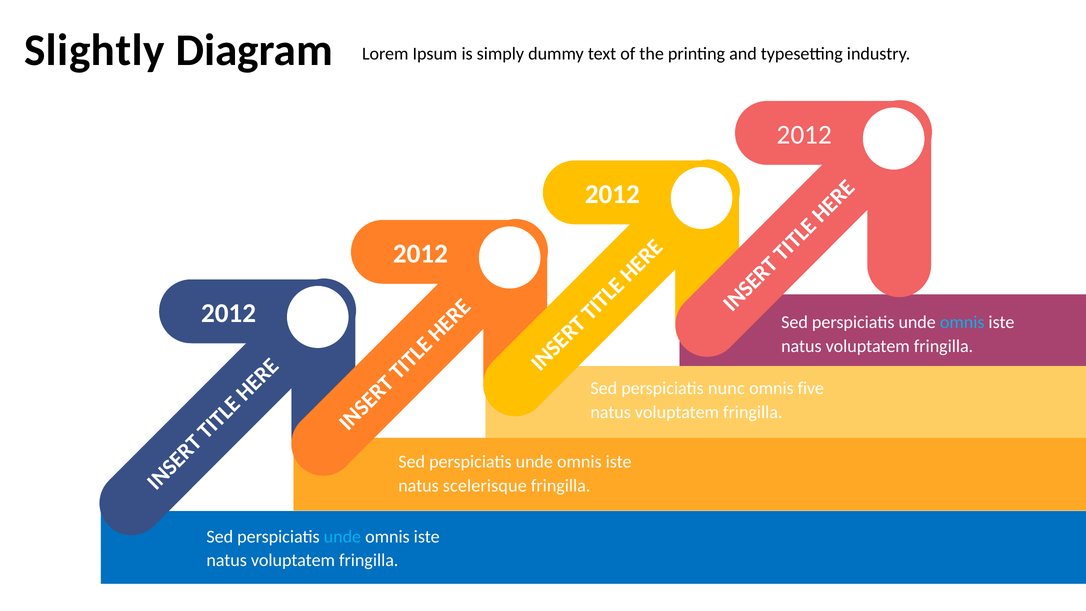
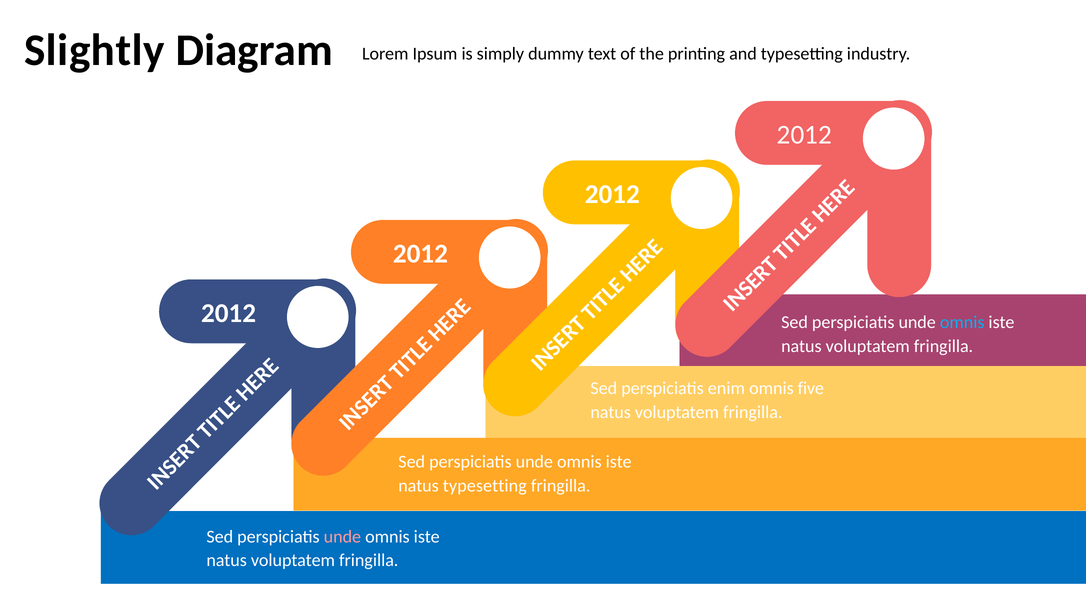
nunc: nunc -> enim (726, 388)
natus scelerisque: scelerisque -> typesetting (485, 486)
unde colour: light blue -> pink (342, 536)
